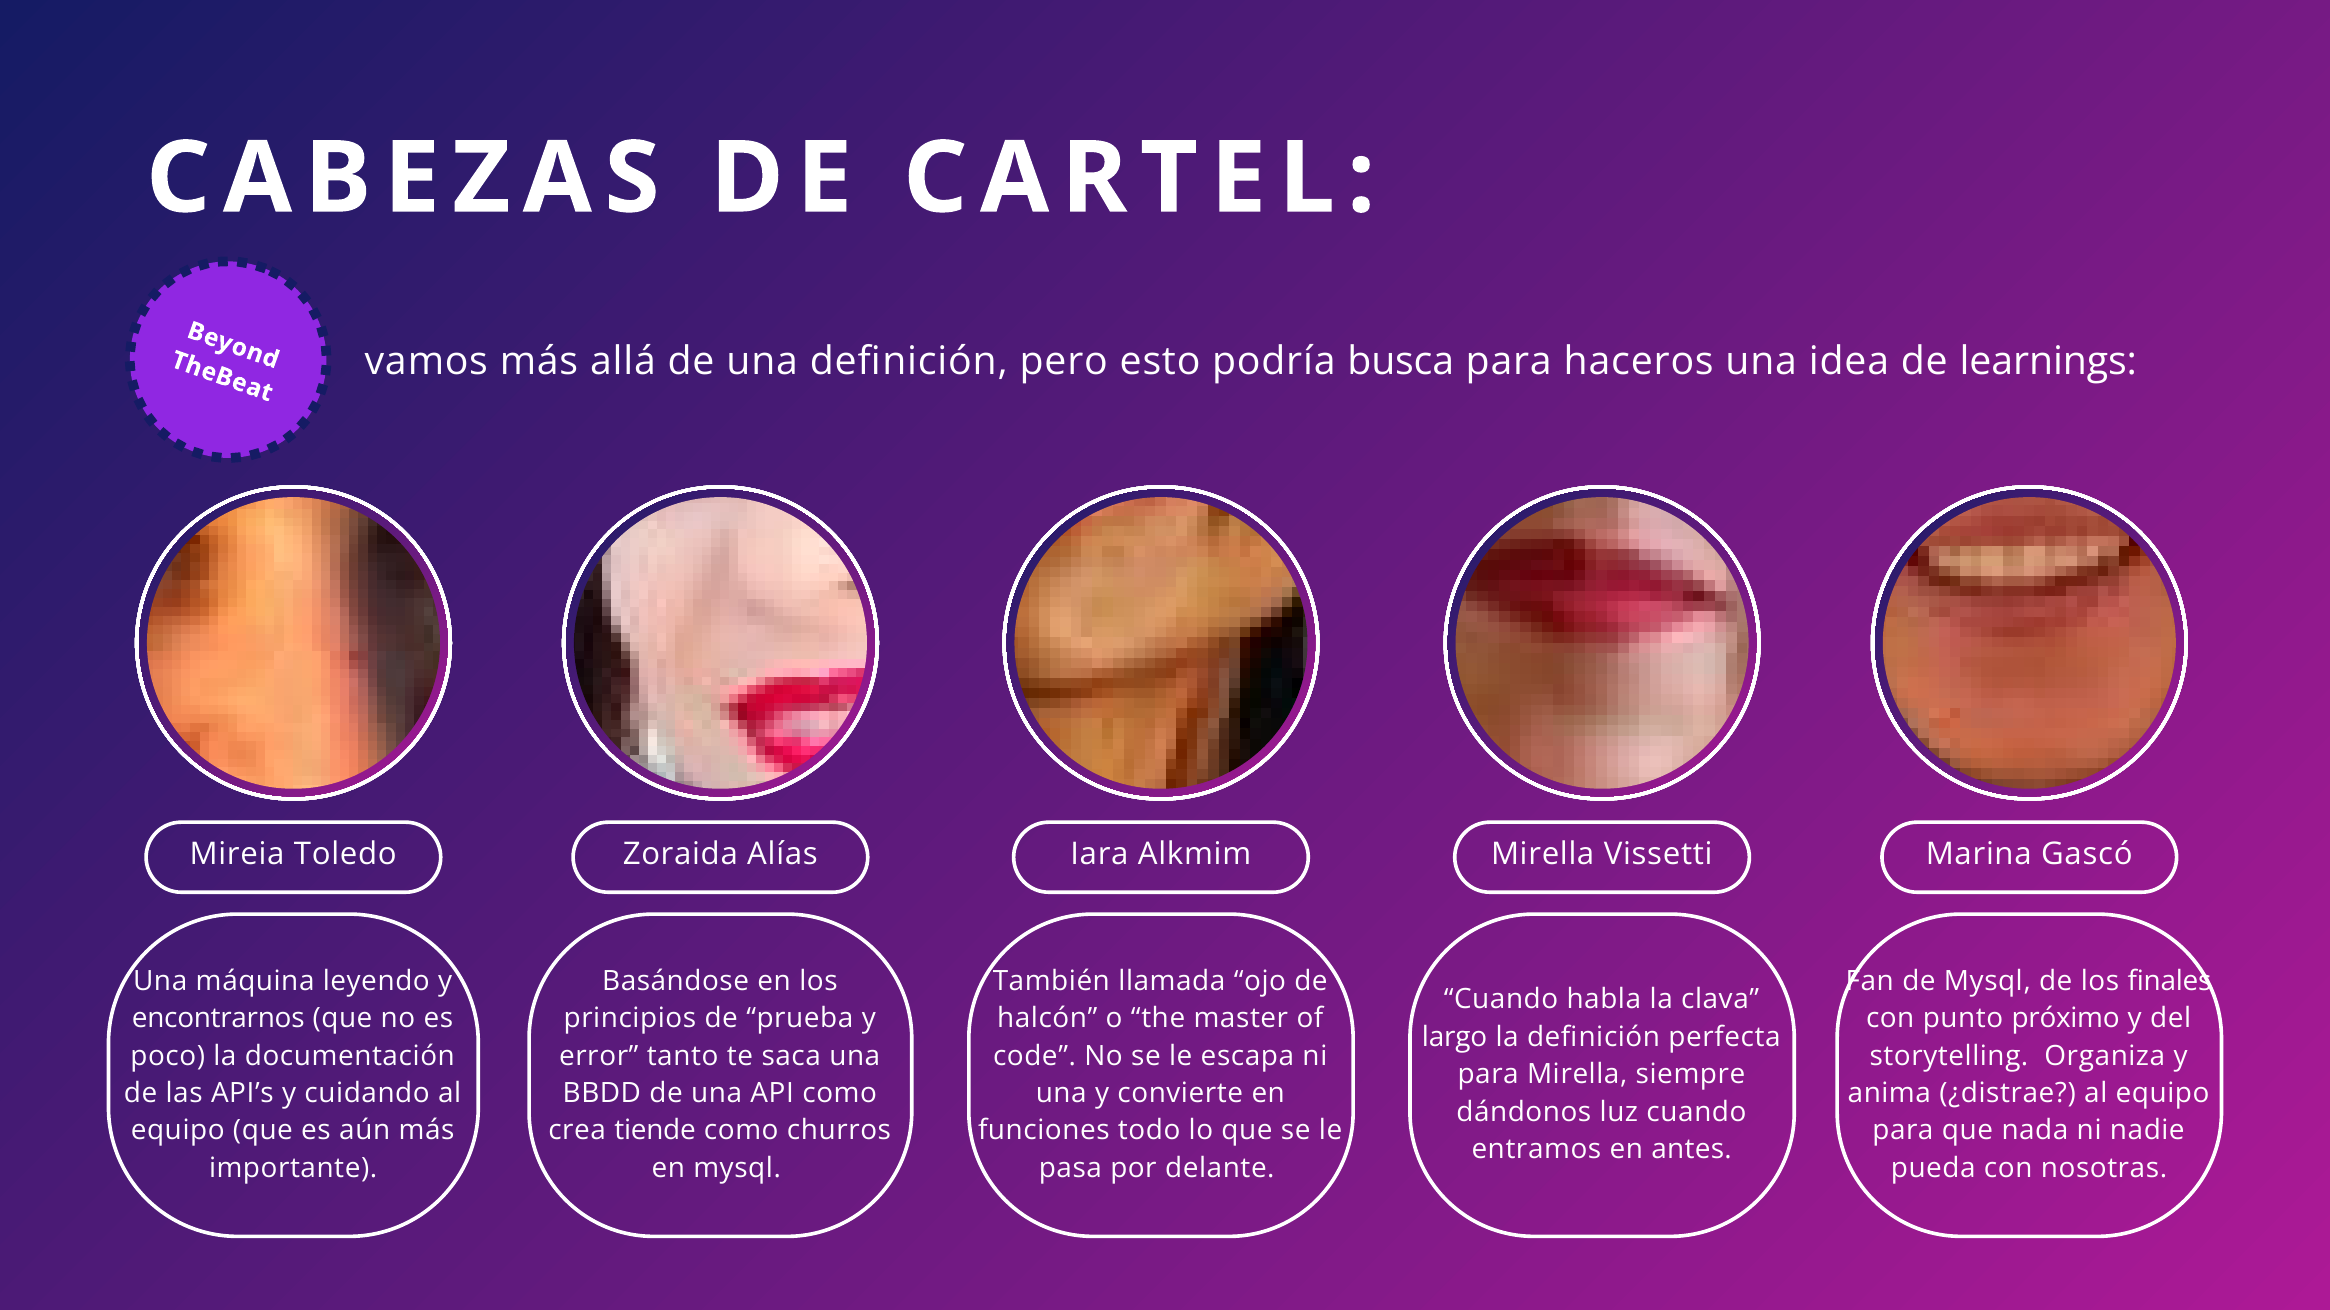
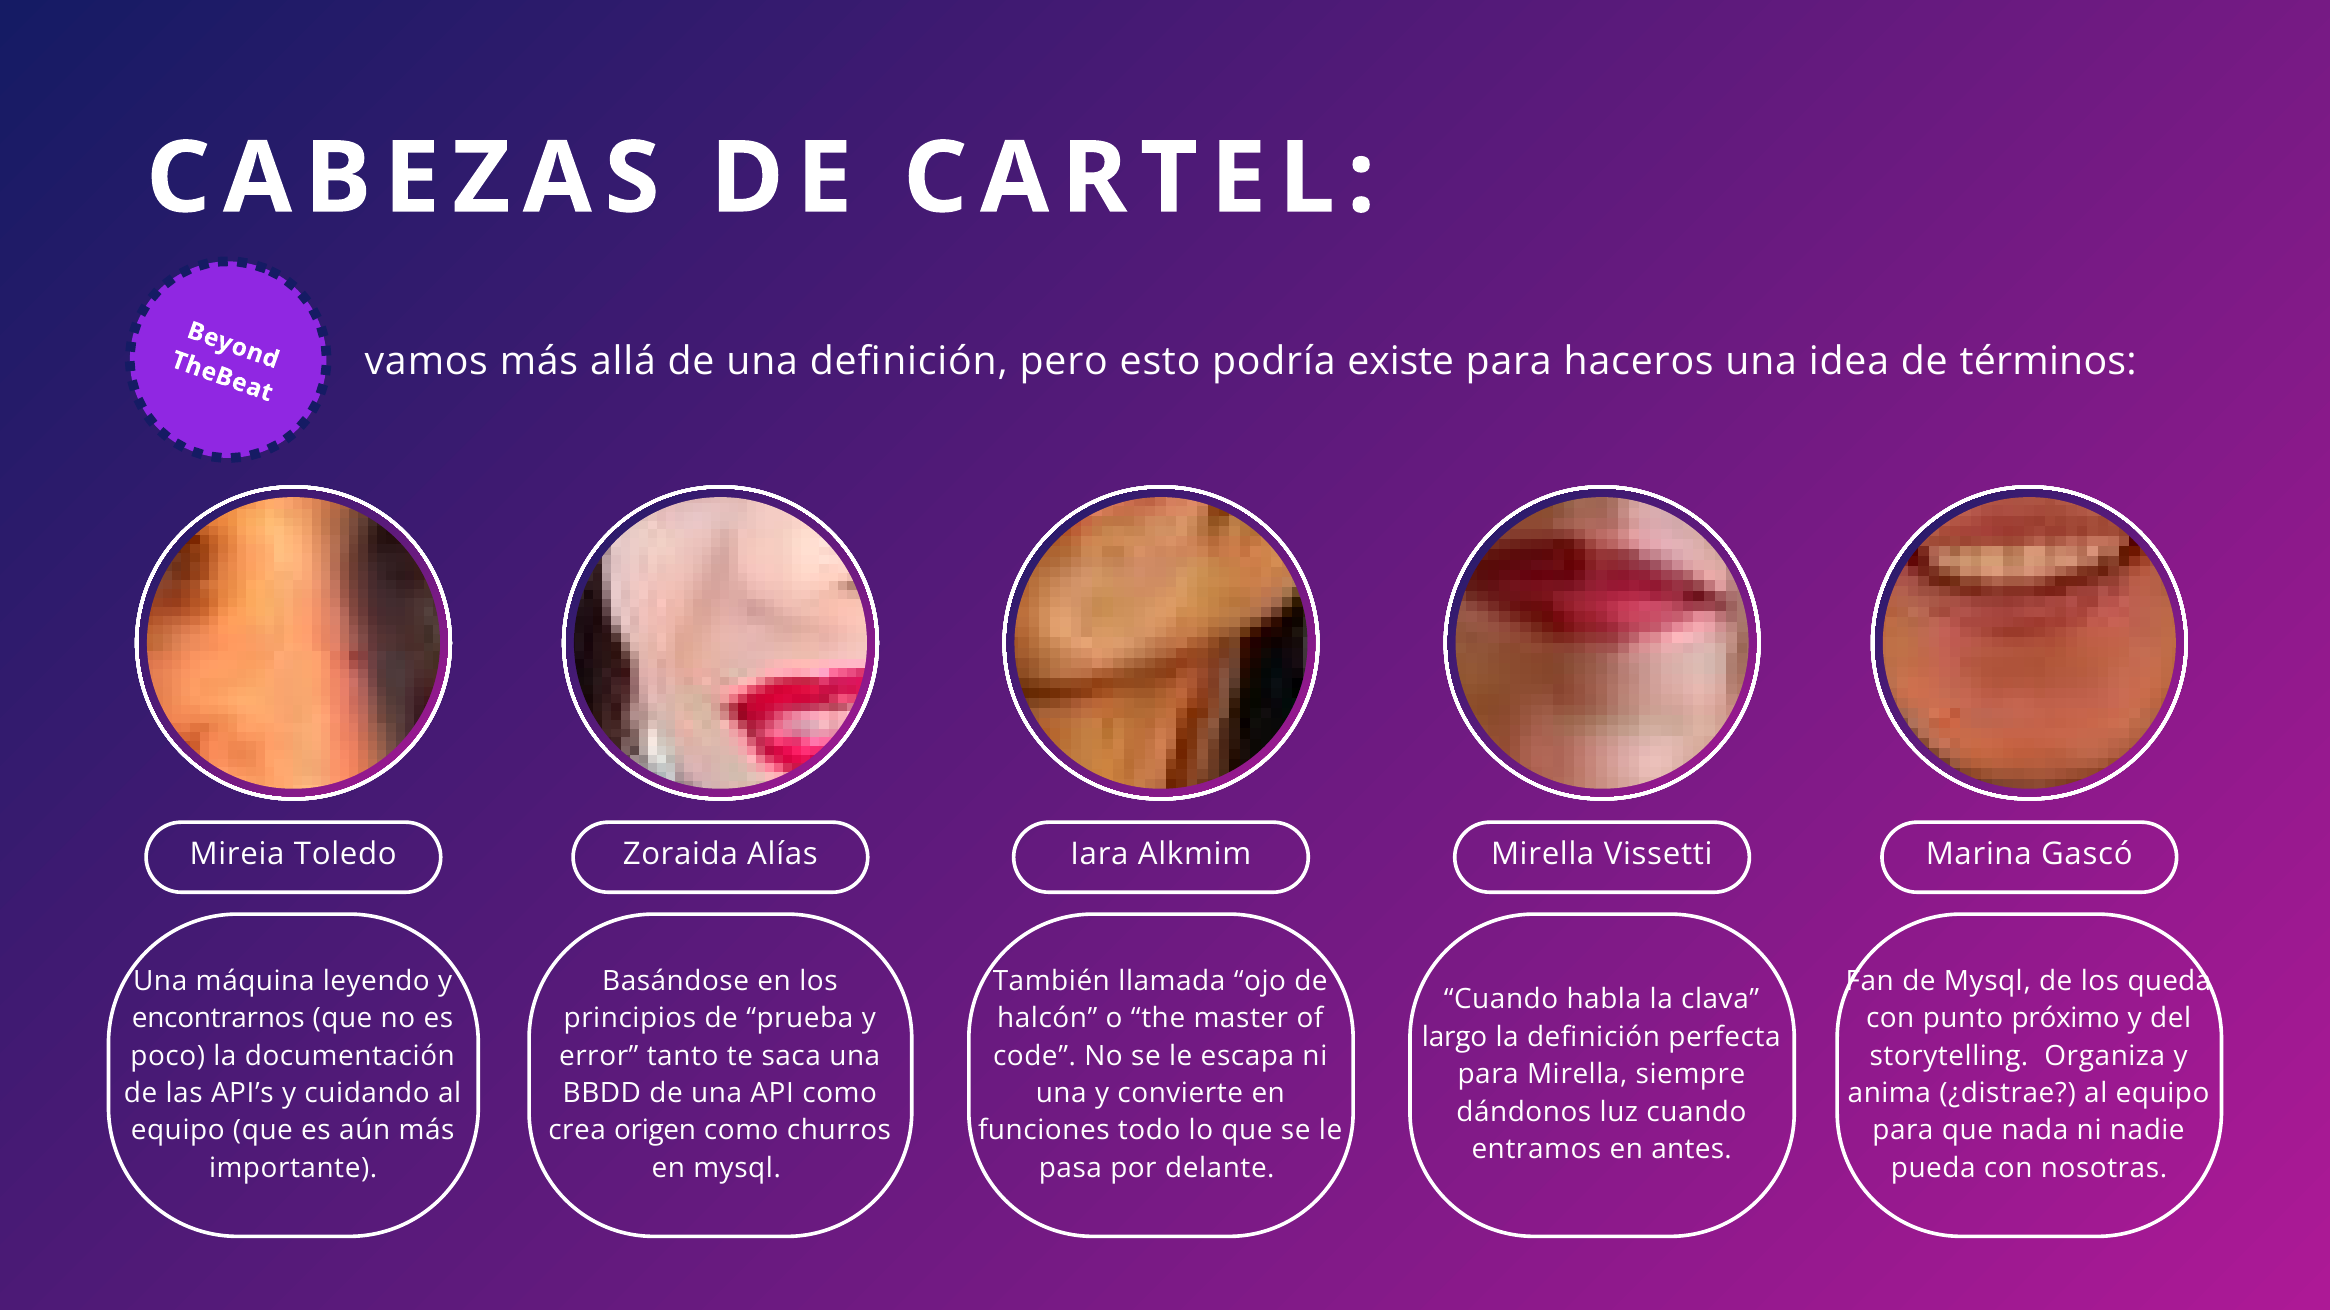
busca: busca -> existe (1401, 362)
learnings: learnings -> términos (2048, 362)
finales: finales -> queda (2169, 981)
tiende: tiende -> origen (655, 1131)
